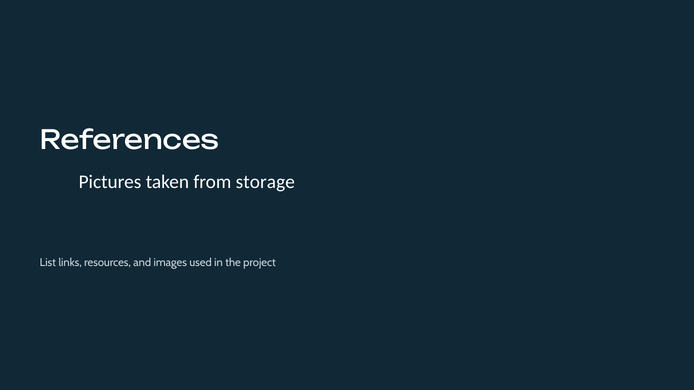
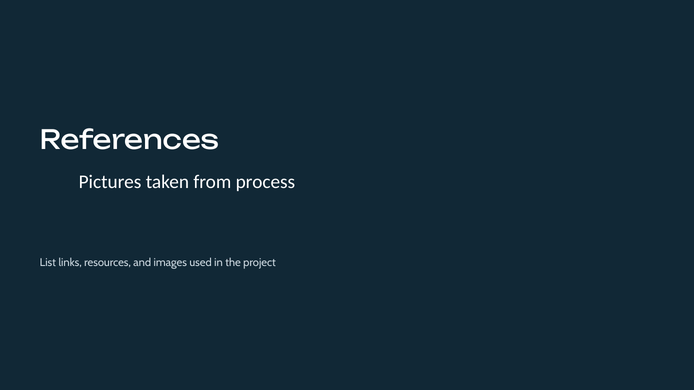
storage: storage -> process (265, 182)
